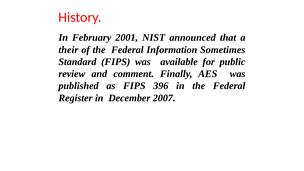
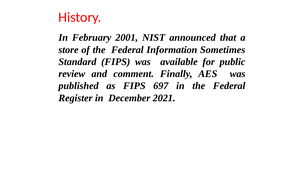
their: their -> store (68, 50)
396: 396 -> 697 (161, 86)
2007: 2007 -> 2021 (164, 98)
